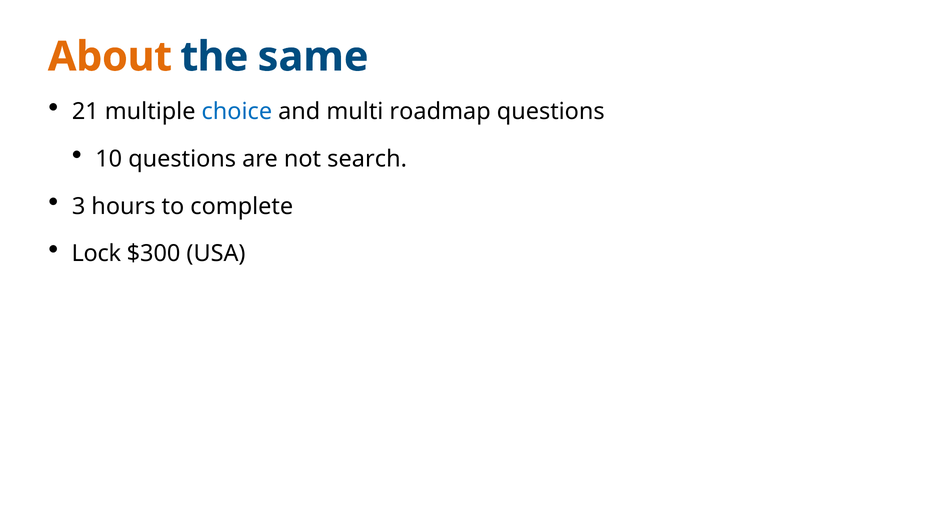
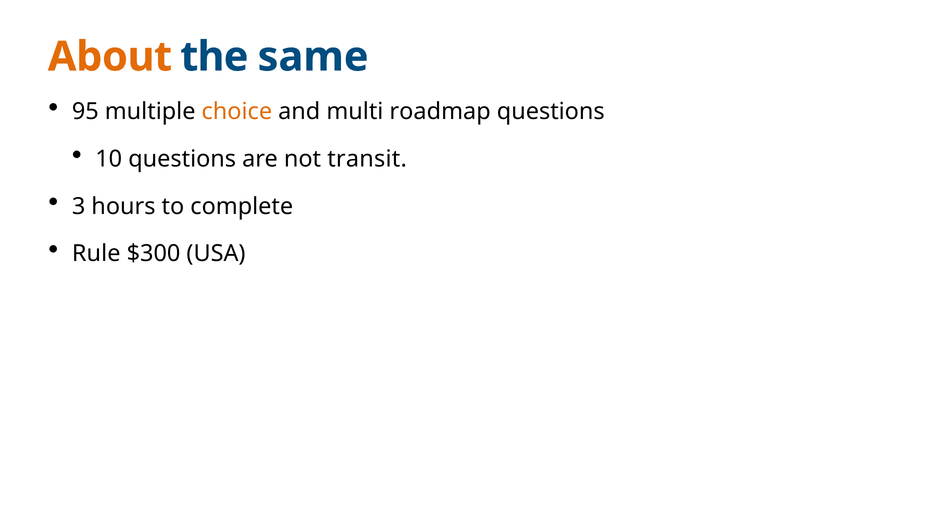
21: 21 -> 95 (85, 112)
choice colour: blue -> orange (237, 112)
search: search -> transit (367, 159)
Lock: Lock -> Rule (96, 254)
